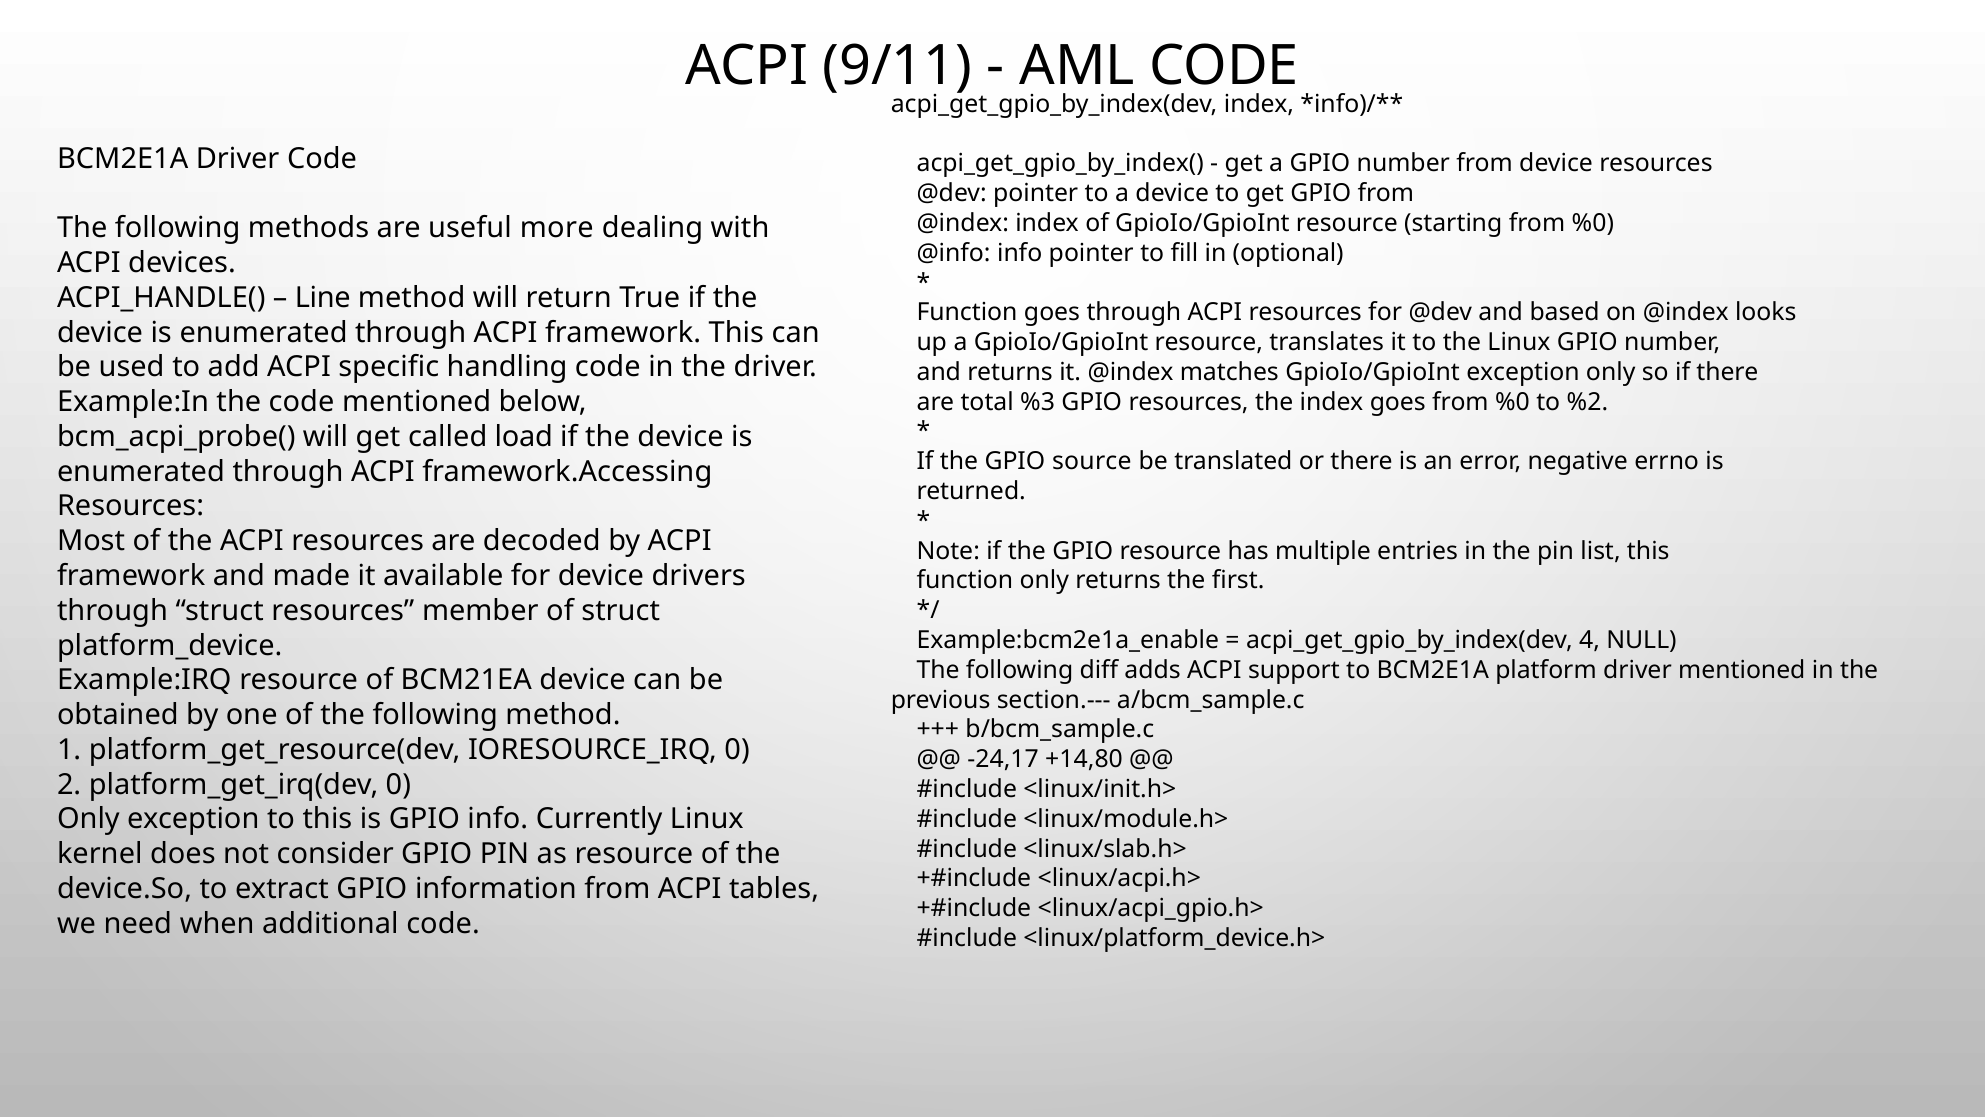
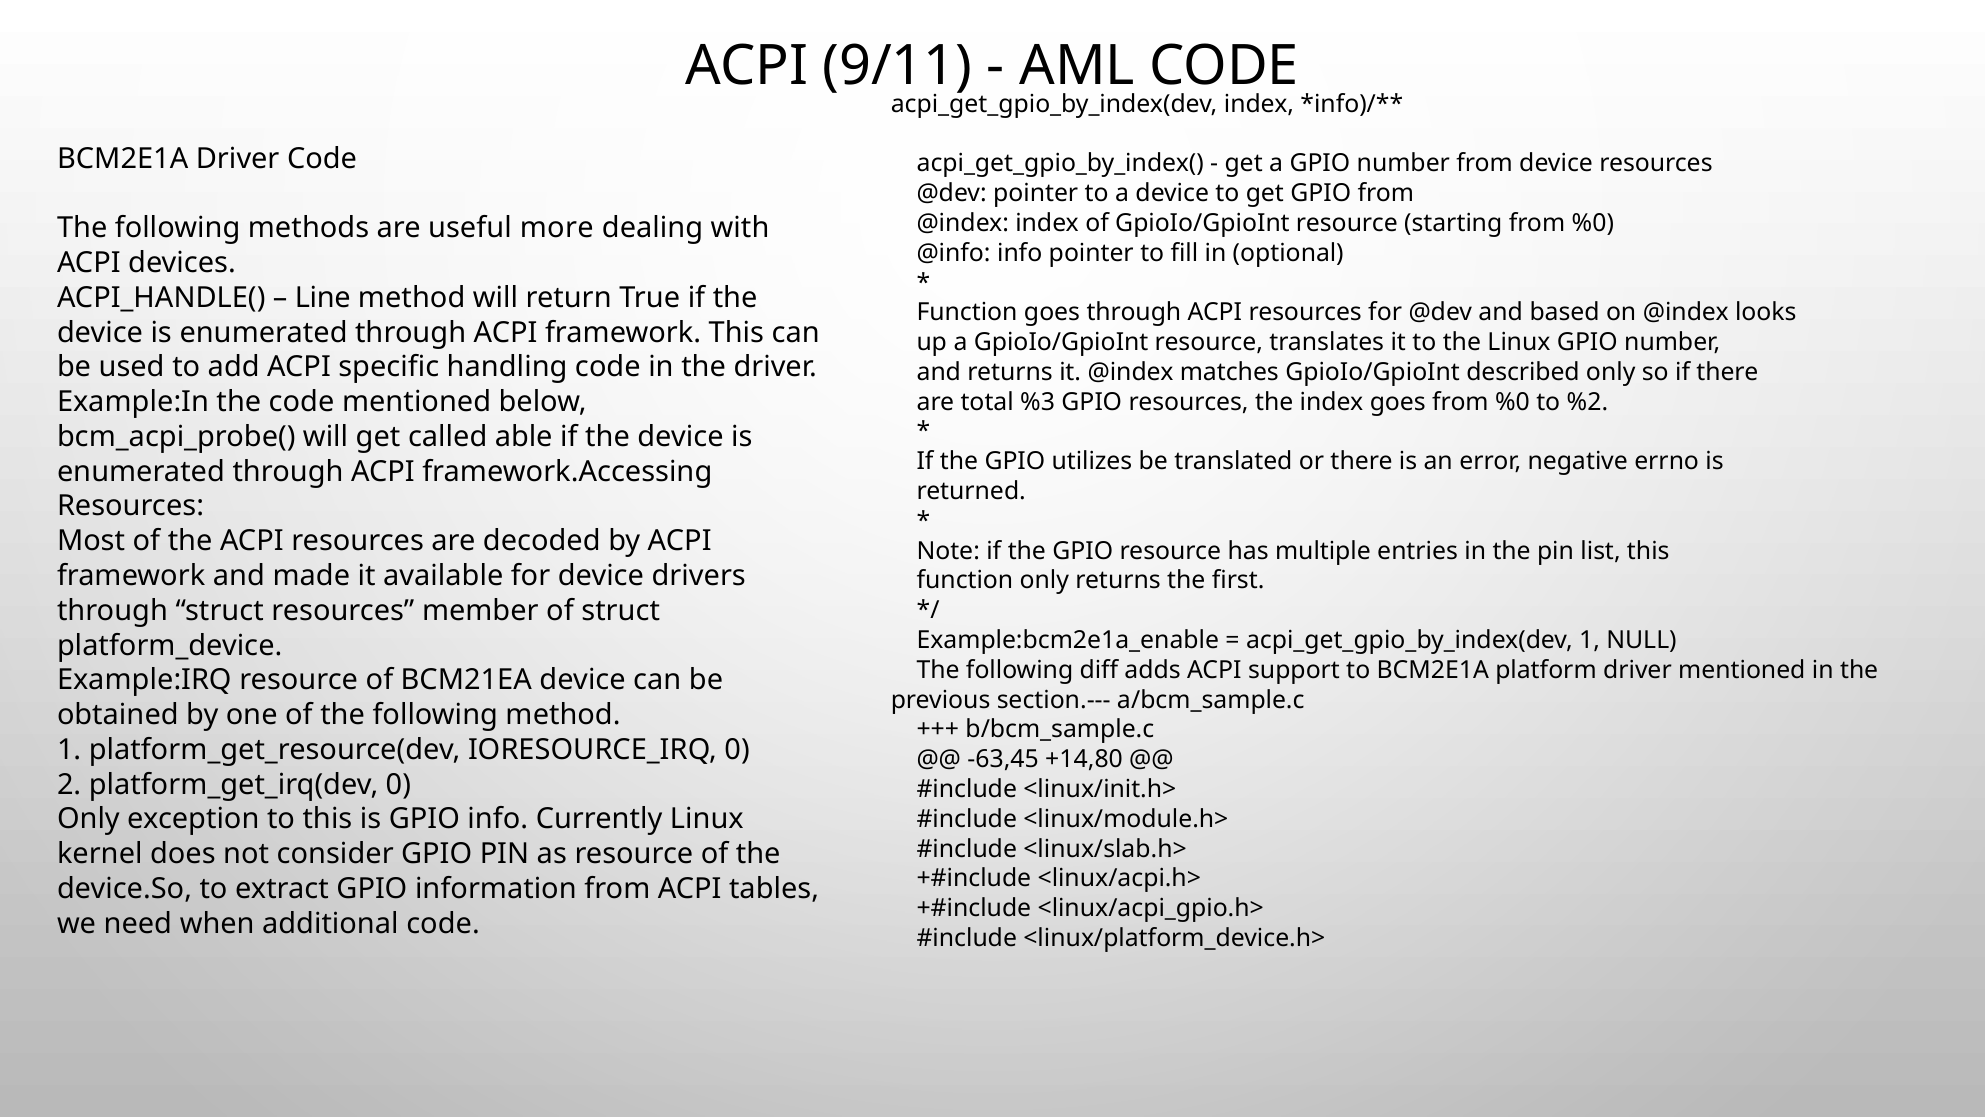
GpioIo/GpioInt exception: exception -> described (1523, 372)
load: load -> able (524, 437)
source: source -> utilizes (1092, 461)
acpi_get_gpio_by_index(dev 4: 4 -> 1 (1589, 640)
-24,17: -24,17 -> -63,45 (1003, 759)
